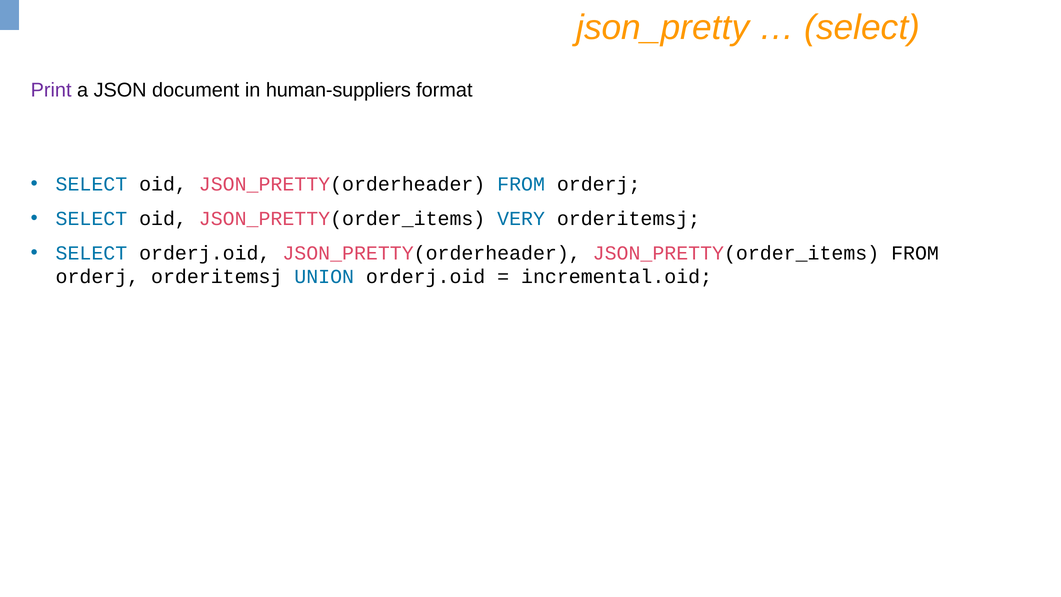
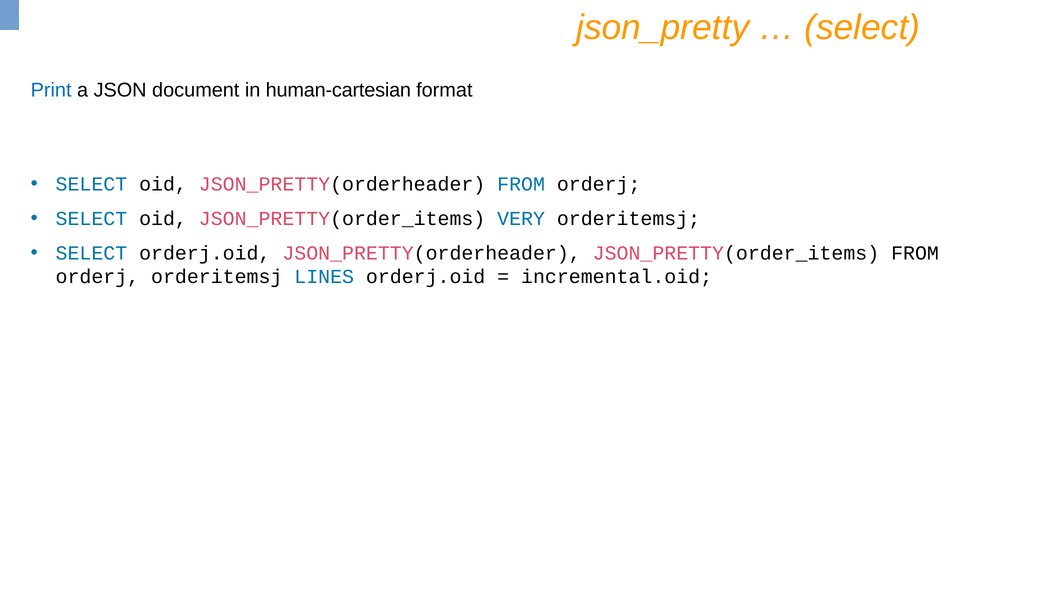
Print colour: purple -> blue (51, 90)
human-suppliers: human-suppliers -> human-cartesian (338, 90)
UNION: UNION -> LINES (324, 277)
